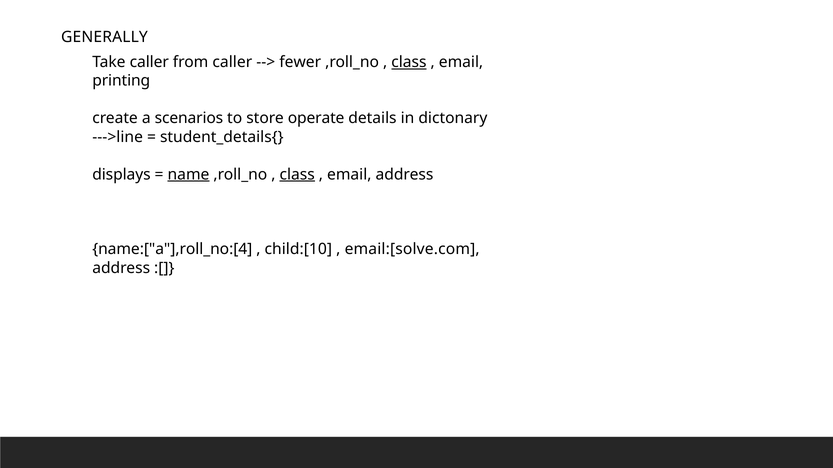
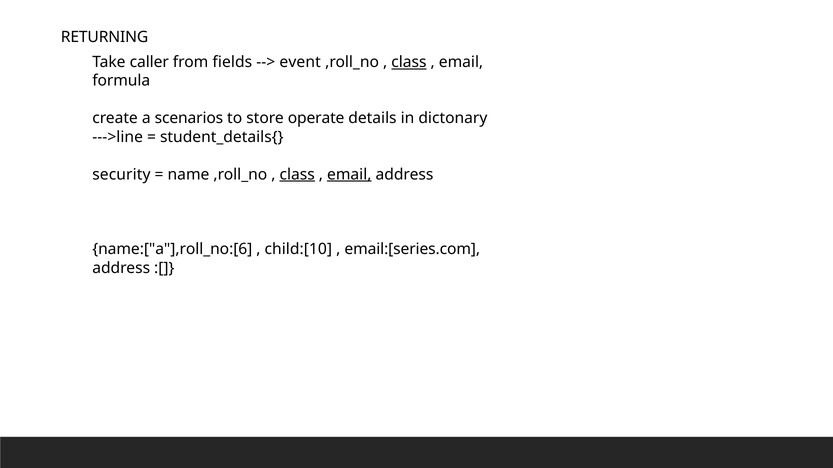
GENERALLY: GENERALLY -> RETURNING (105, 37)
from caller: caller -> fields (232, 62)
fewer: fewer -> event (300, 62)
printing: printing -> formula (121, 81)
displays: displays -> security (121, 175)
name underline: present -> none (189, 175)
email underline: none -> present (349, 175)
name:["a"],roll_no:[4: name:["a"],roll_no:[4 -> name:["a"],roll_no:[6 (172, 250)
email:[solve.com: email:[solve.com -> email:[series.com (412, 250)
